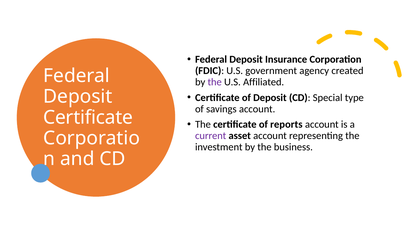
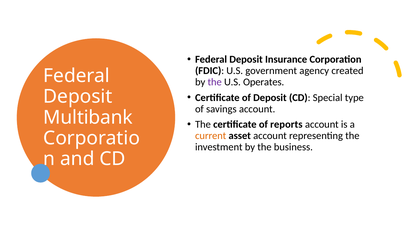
Affiliated: Affiliated -> Operates (264, 82)
Certificate: Certificate -> Multibank (88, 117)
current colour: purple -> orange (211, 136)
